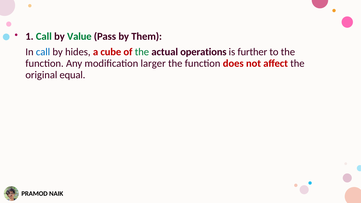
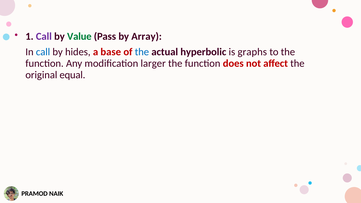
Call colour: green -> purple (44, 36)
Them: Them -> Array (147, 36)
cube: cube -> base (111, 52)
the colour: green -> blue (142, 52)
operations: operations -> hyperbolic (203, 52)
further: further -> graphs (252, 52)
